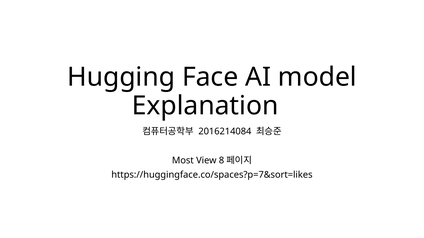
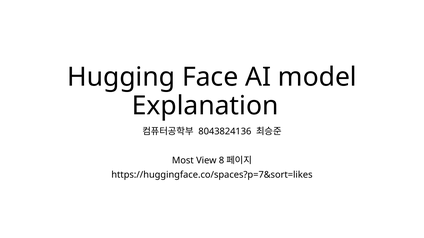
2016214084: 2016214084 -> 8043824136 (225, 132)
